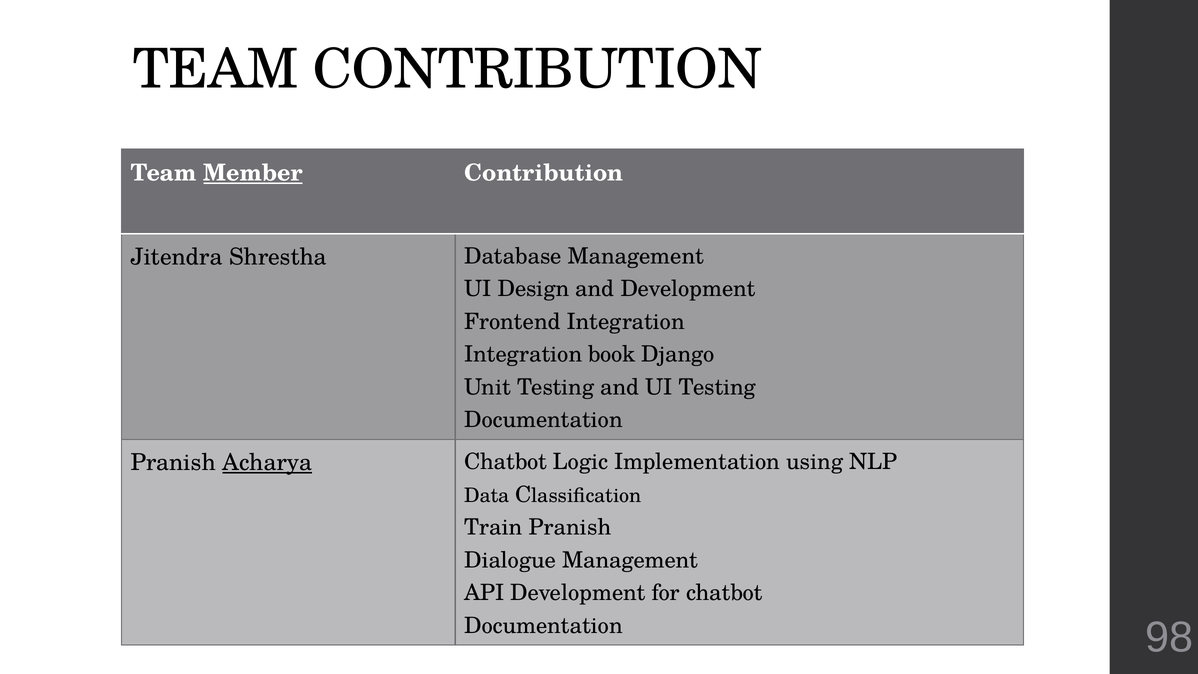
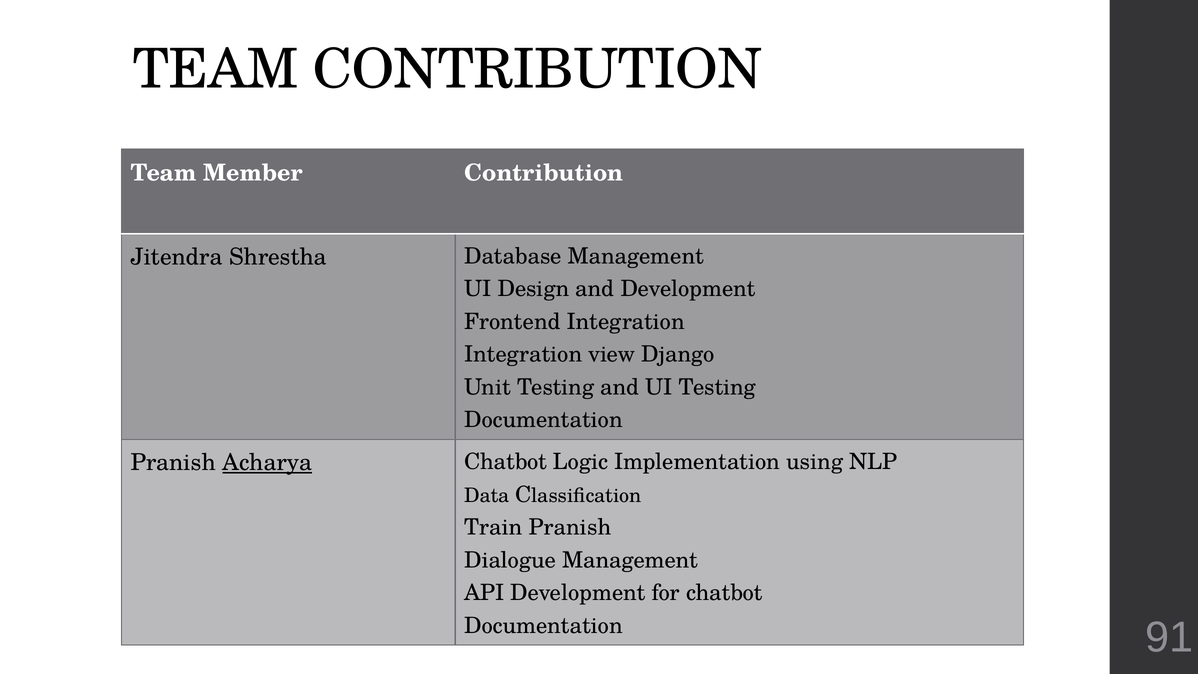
Member underline: present -> none (253, 173)
book: book -> view (612, 354)
98: 98 -> 91 (1169, 637)
